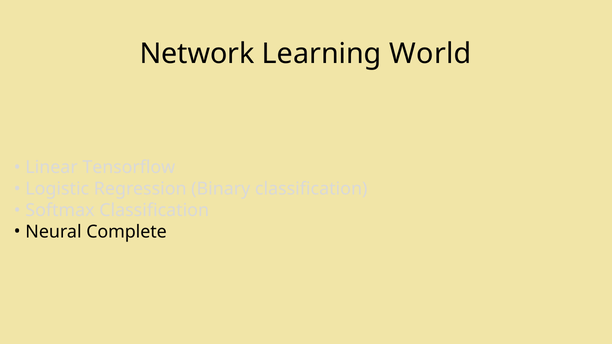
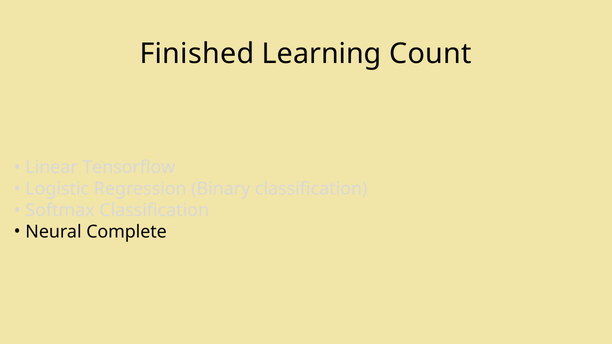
Network: Network -> Finished (197, 54)
World: World -> Count (430, 54)
